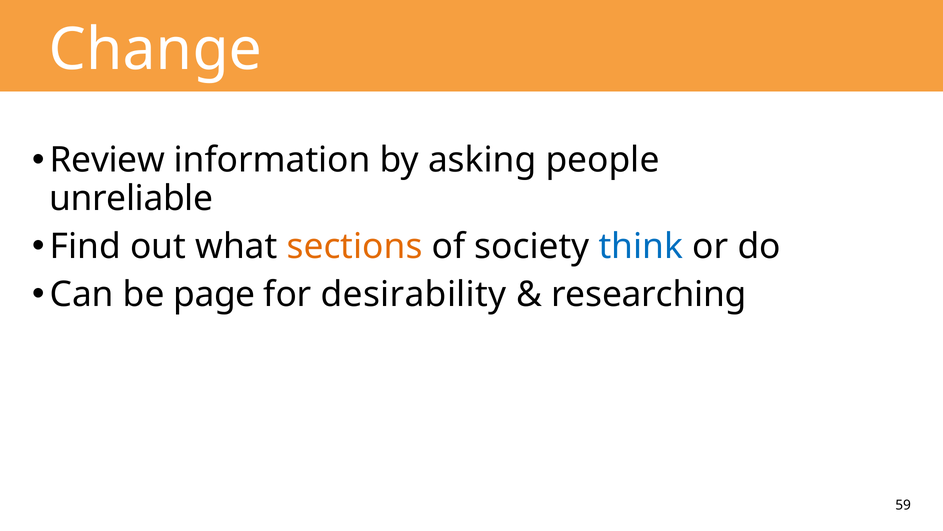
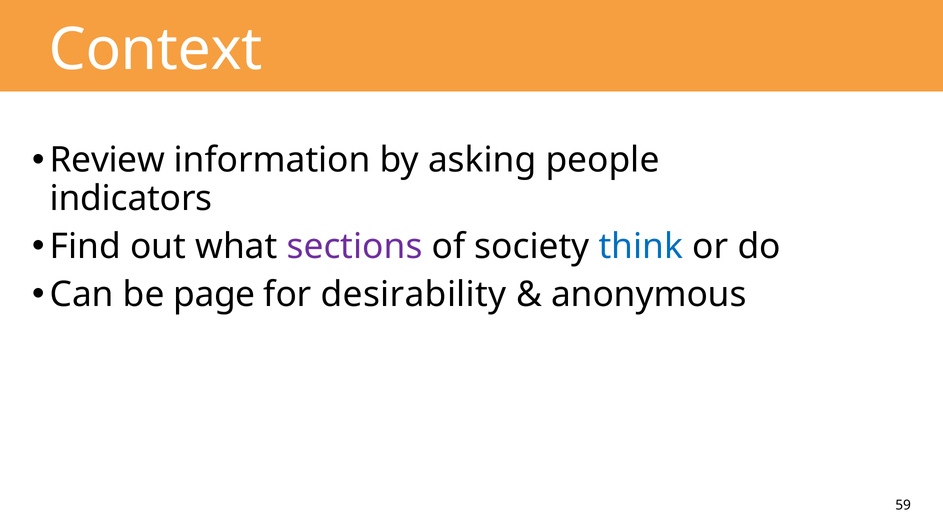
Change: Change -> Context (156, 50)
unreliable: unreliable -> indicators (131, 198)
sections colour: orange -> purple (355, 246)
researching: researching -> anonymous (649, 294)
